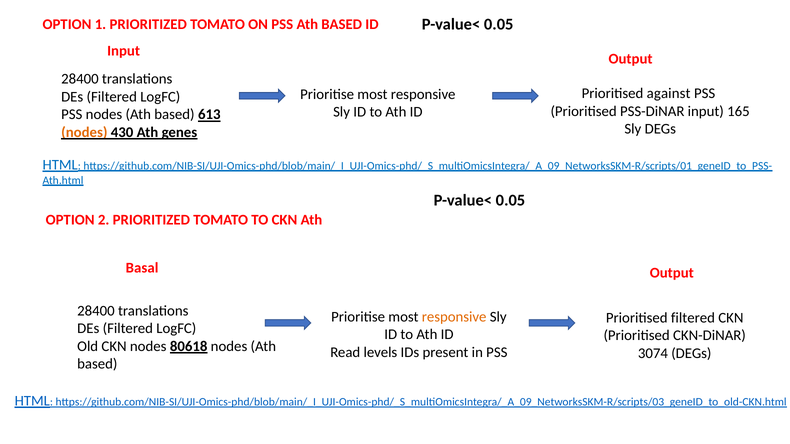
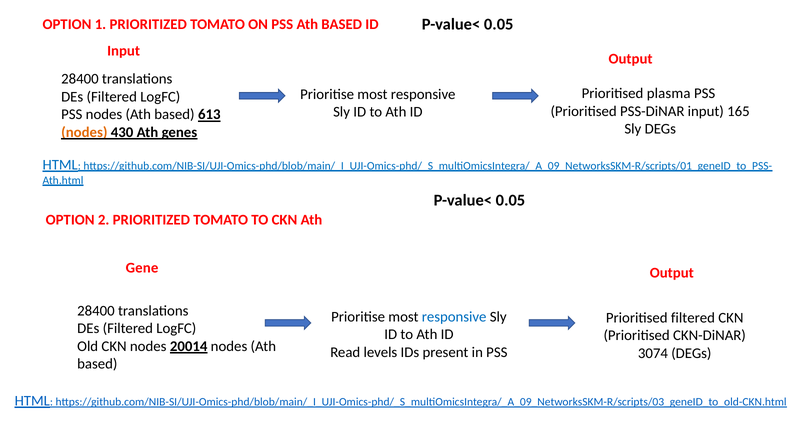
against: against -> plasma (669, 94)
Basal: Basal -> Gene (142, 268)
responsive colour: orange -> blue (454, 317)
80618: 80618 -> 20014 (189, 347)
